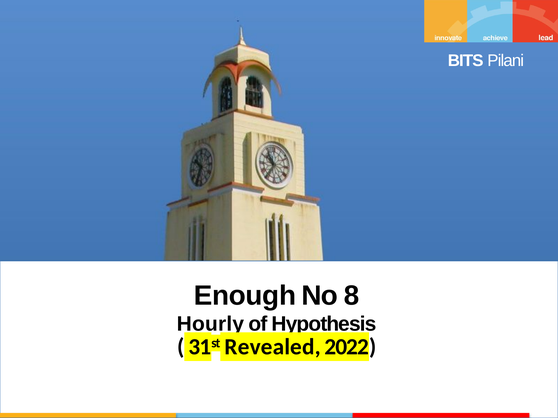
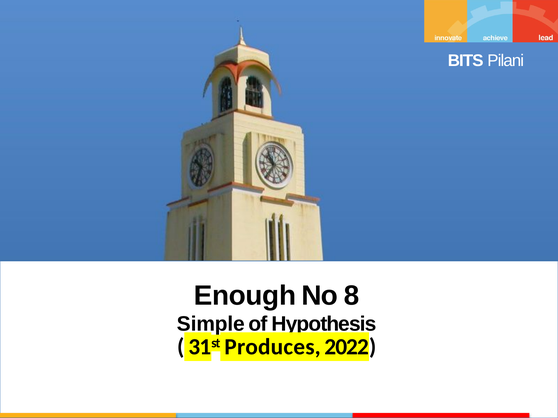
Hourly: Hourly -> Simple (211, 324)
Revealed: Revealed -> Produces (273, 347)
